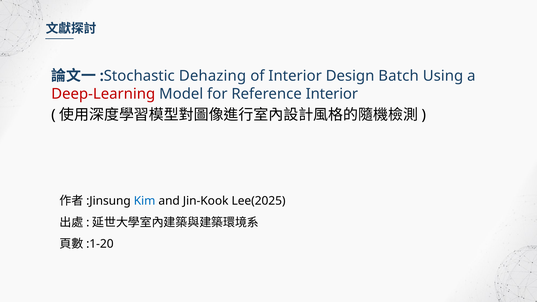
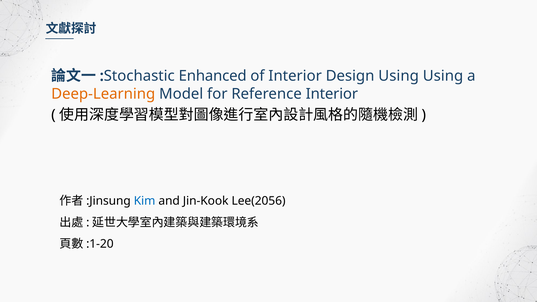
Dehazing: Dehazing -> Enhanced (213, 76)
Design Batch: Batch -> Using (399, 76)
Deep-Learning colour: red -> orange (103, 94)
Lee(2025: Lee(2025 -> Lee(2056 (259, 201)
